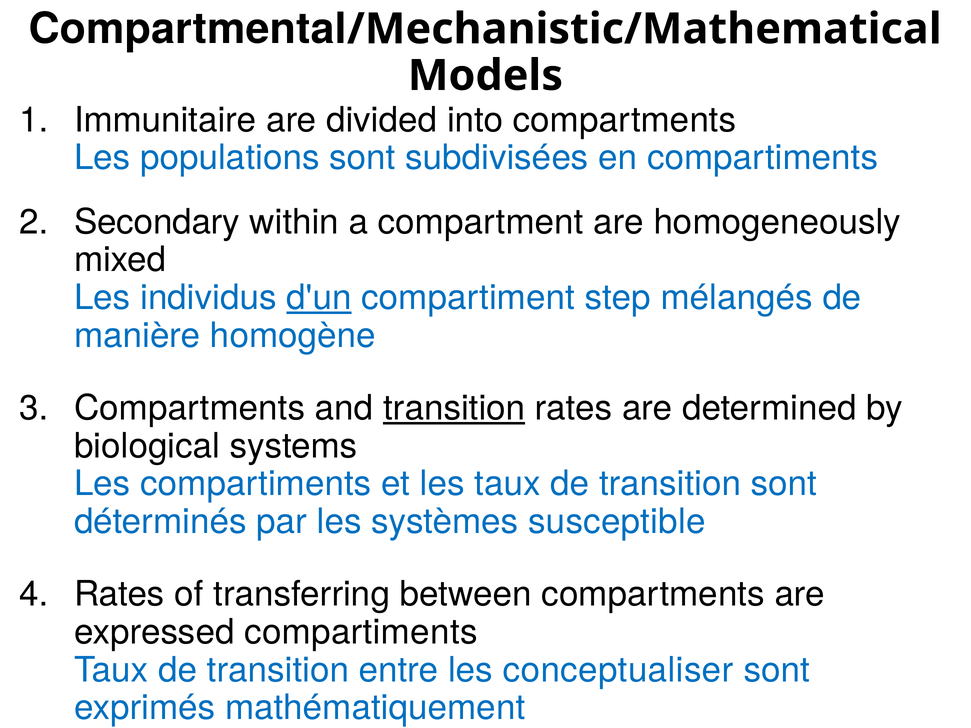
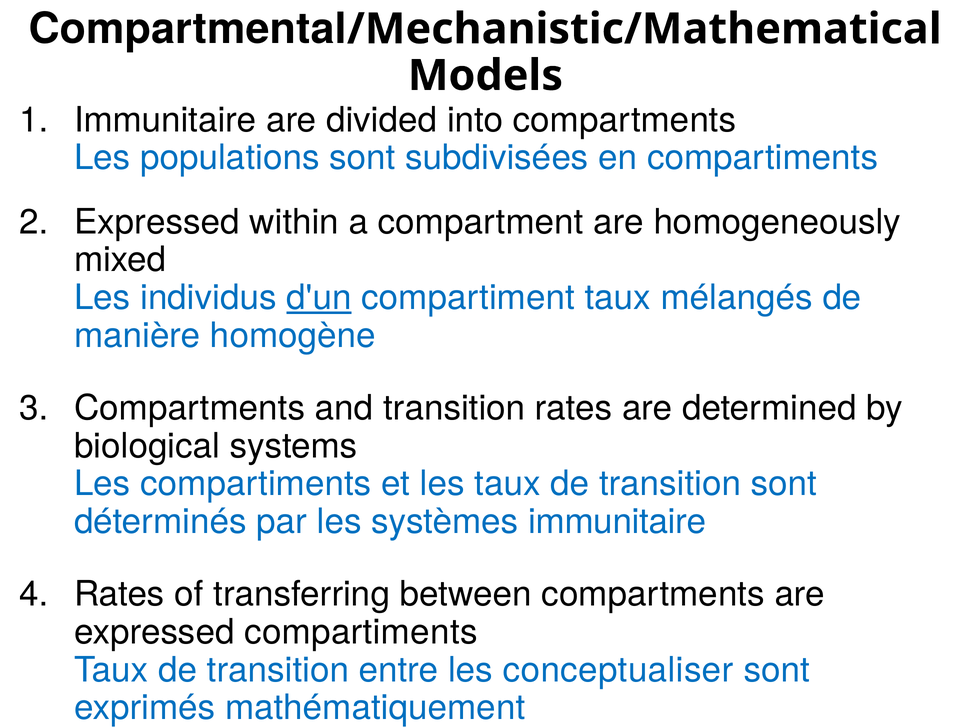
Secondary: Secondary -> Expressed (157, 222)
compartiment step: step -> taux (618, 298)
transition underline: present -> none (454, 408)
systèmes susceptible: susceptible -> immunitaire (617, 522)
